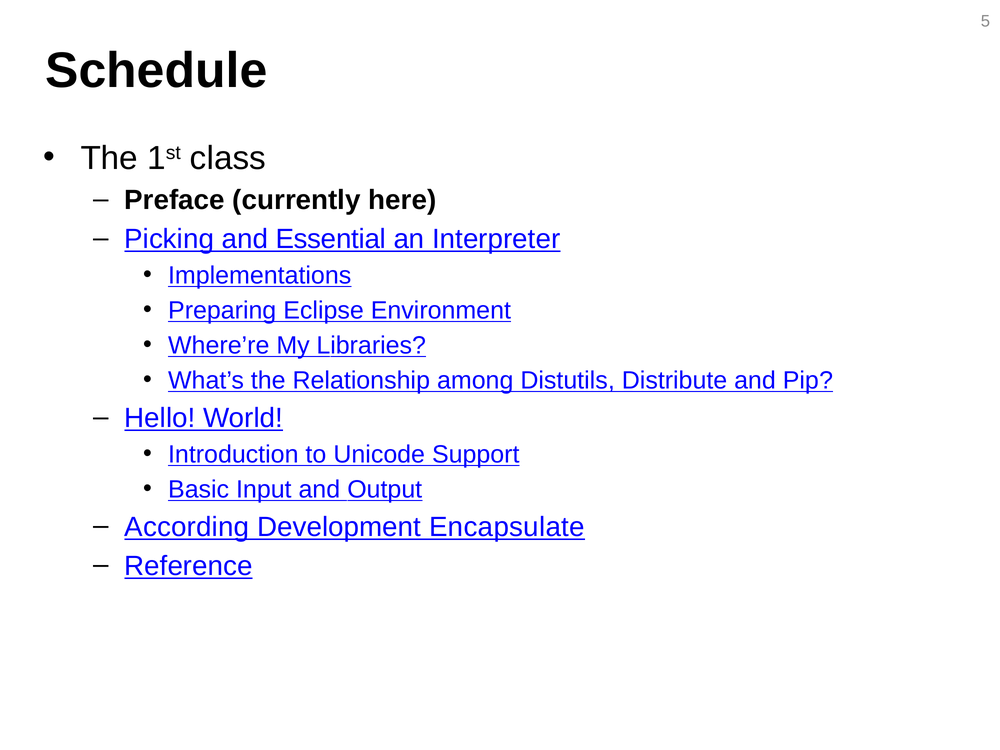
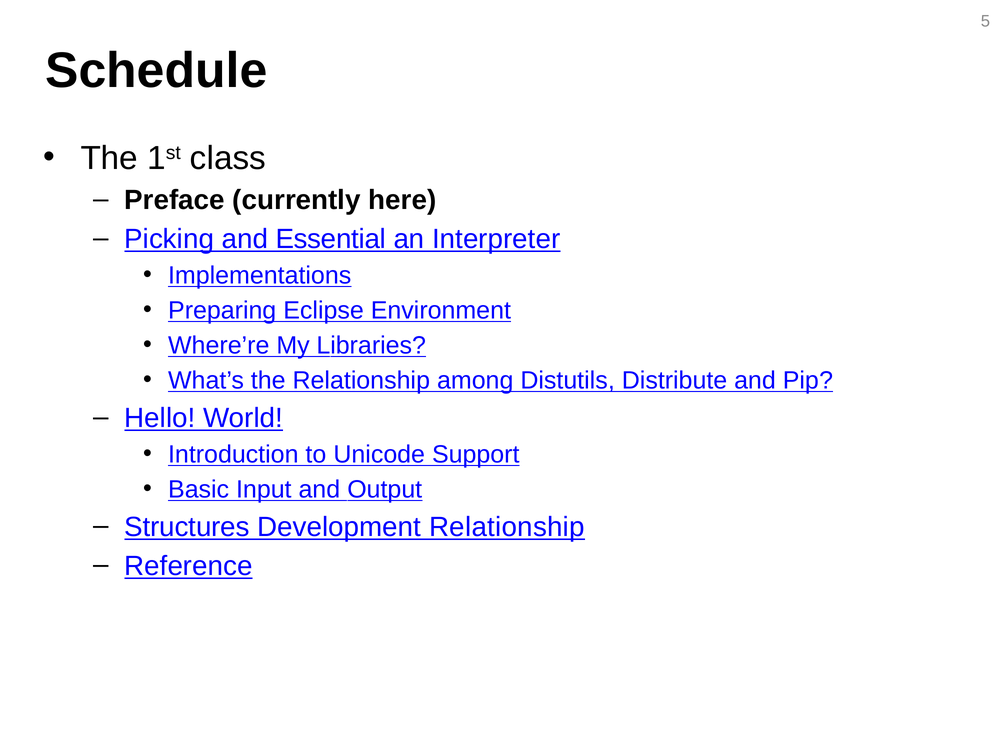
According: According -> Structures (187, 527)
Development Encapsulate: Encapsulate -> Relationship (507, 527)
